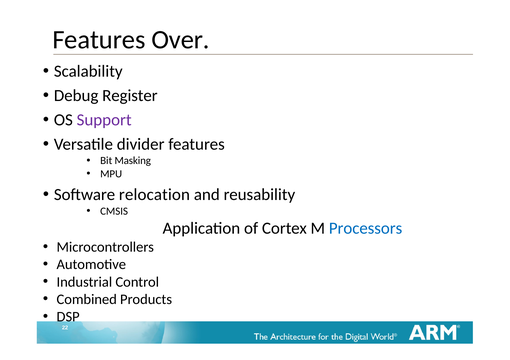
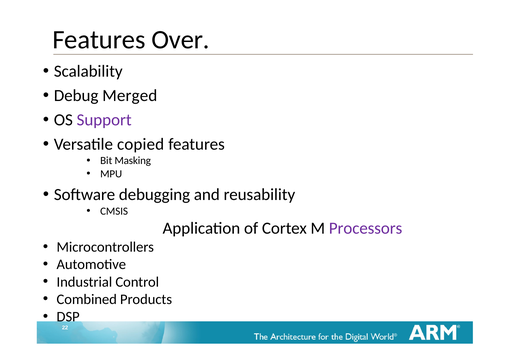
Register: Register -> Merged (130, 96)
divider: divider -> copied (141, 144)
relocation: relocation -> debugging (155, 195)
Processors colour: blue -> purple (366, 229)
